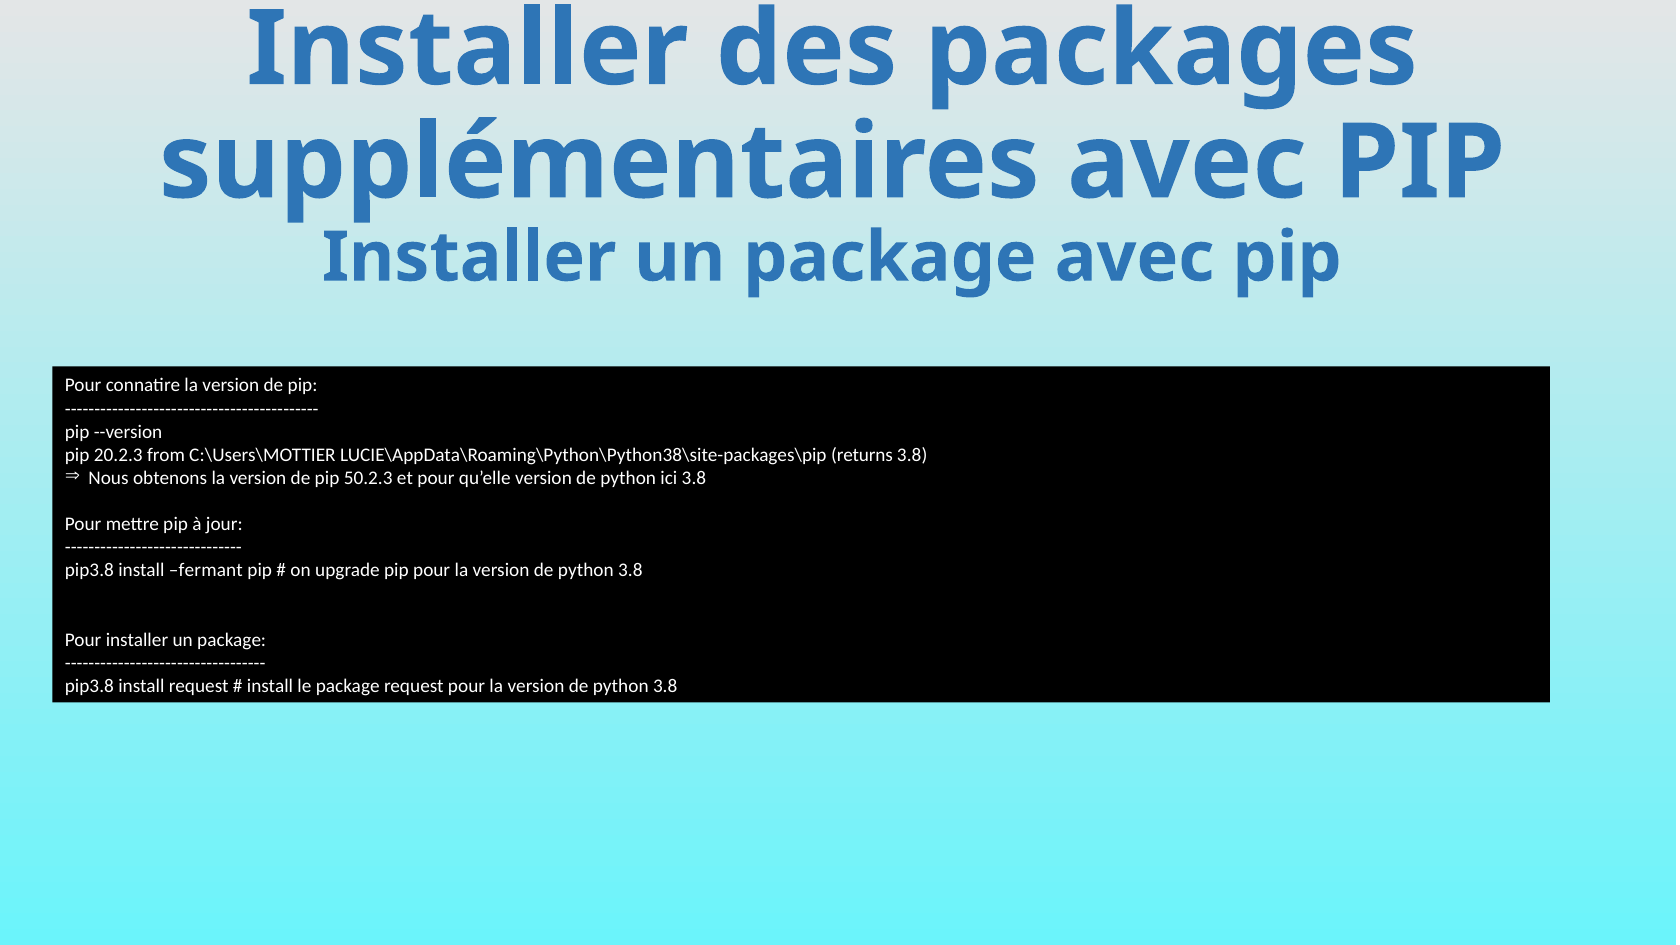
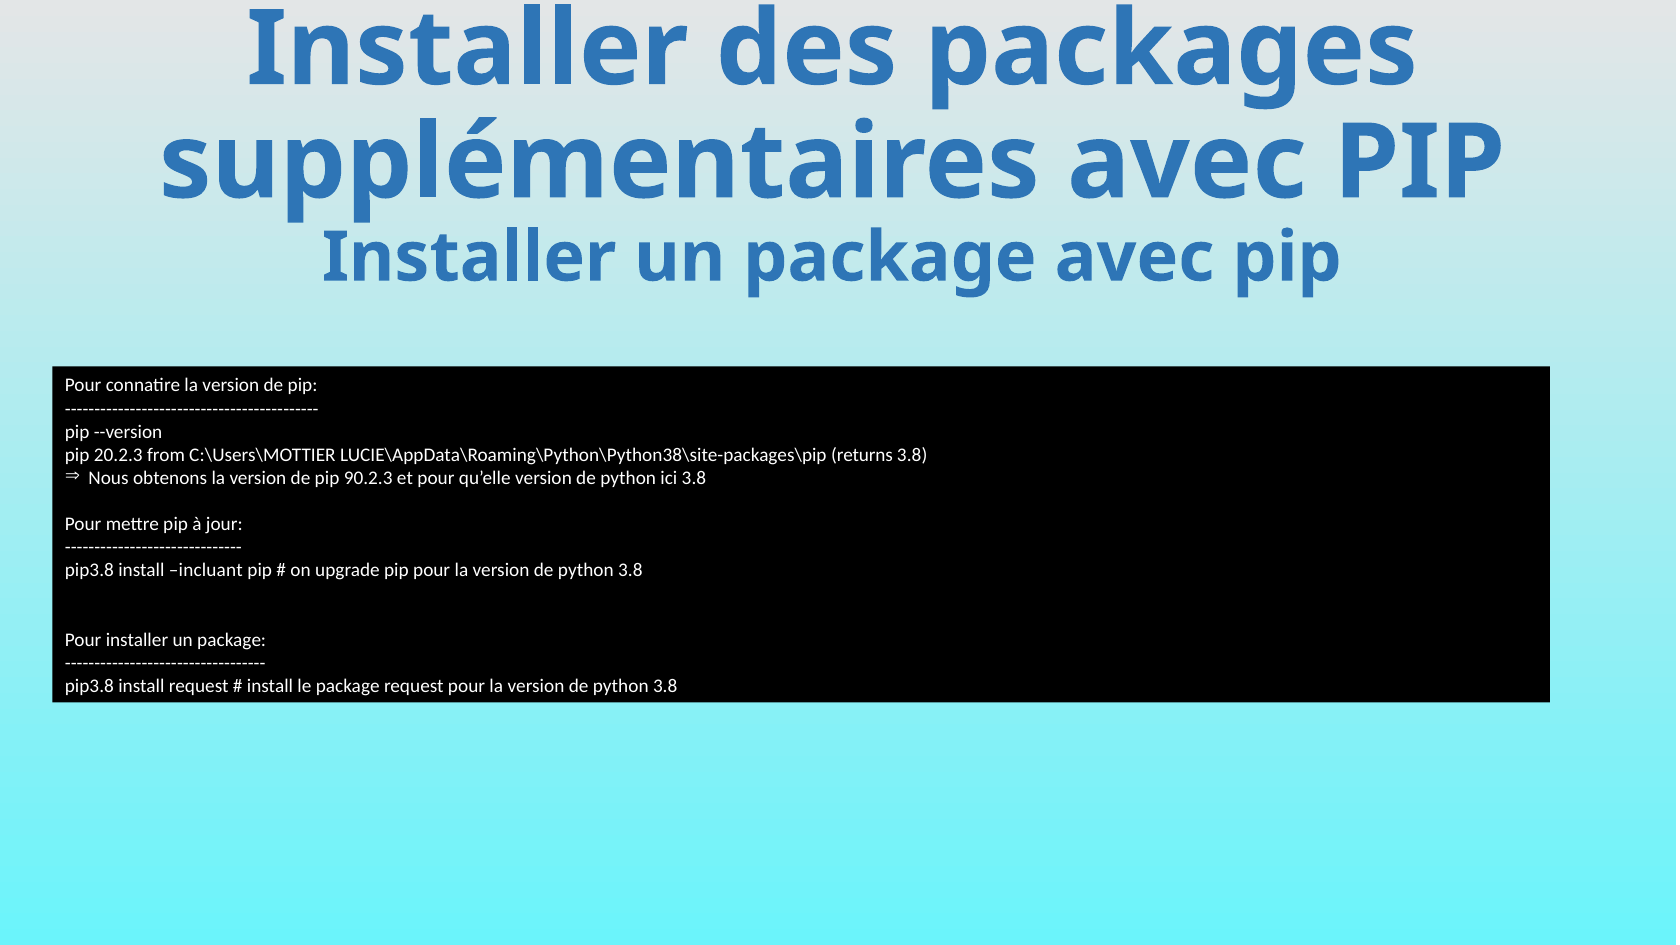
50.2.3: 50.2.3 -> 90.2.3 (368, 478)
fermant: fermant -> incluant (206, 570)
